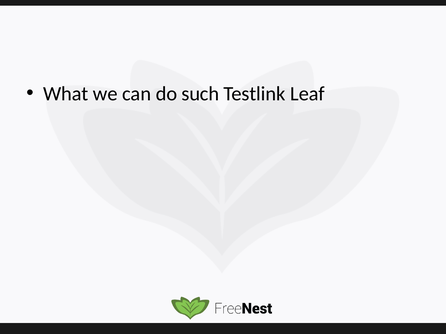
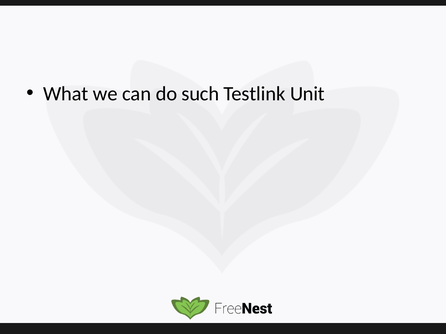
Leaf: Leaf -> Unit (307, 94)
